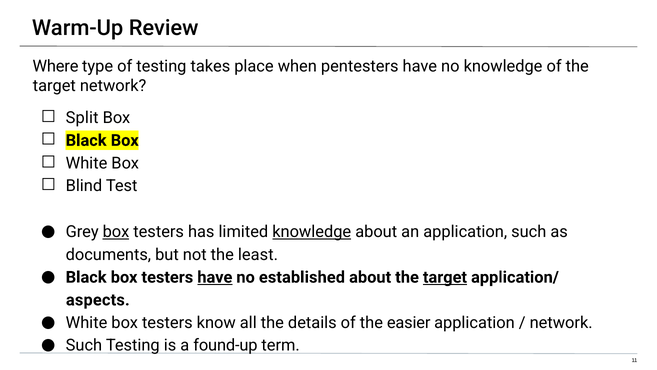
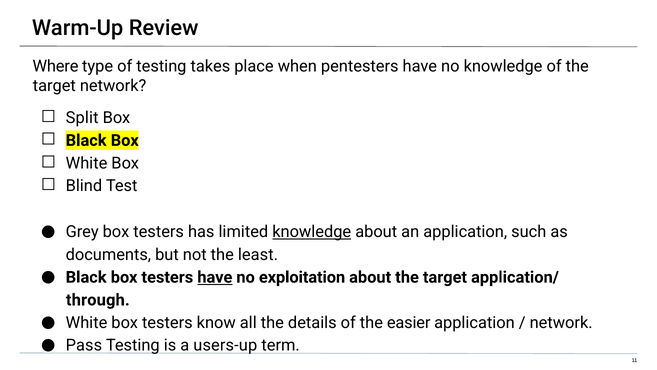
box underline: present -> none (116, 232)
established: established -> exploitation (302, 277)
target underline: present -> none (445, 277)
aspects: aspects -> through (98, 300)
Such: Such -> Pass (84, 345)
found-up: found-up -> users-up (225, 345)
